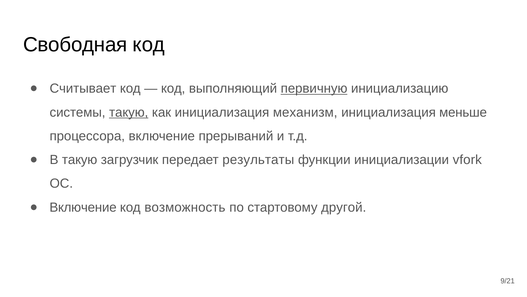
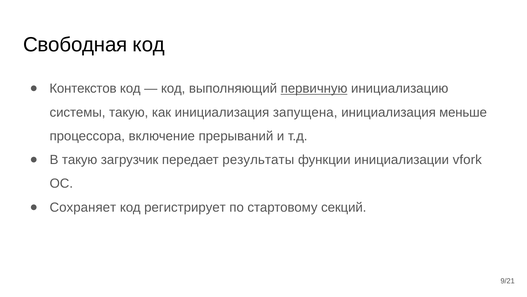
Считывает: Считывает -> Контекстов (83, 88)
такую underline: present -> none (129, 112)
механизм: механизм -> запущена (305, 112)
Включение: Включение -> Сохраняет (83, 207)
возможность: возможность -> регистрирует (185, 207)
другой: другой -> секций (344, 207)
